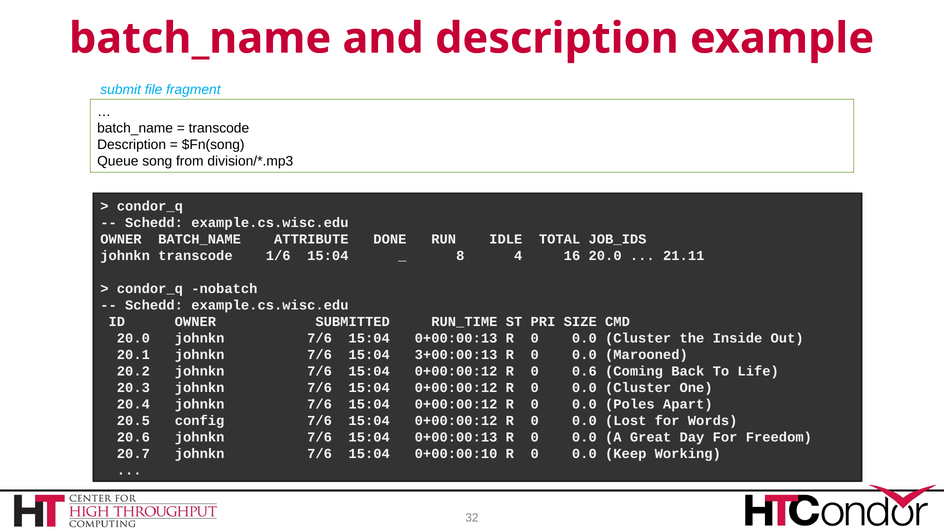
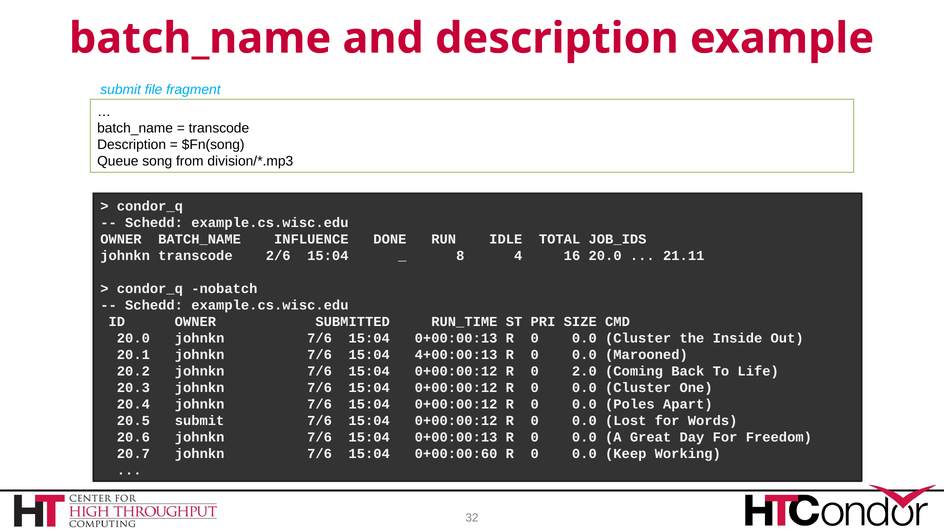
ATTRIBUTE: ATTRIBUTE -> INFLUENCE (311, 239)
1/6: 1/6 -> 2/6 (278, 256)
3+00:00:13: 3+00:00:13 -> 4+00:00:13 (456, 355)
0.6: 0.6 -> 2.0 (584, 371)
20.5 config: config -> submit (200, 421)
0+00:00:10: 0+00:00:10 -> 0+00:00:60 (456, 454)
